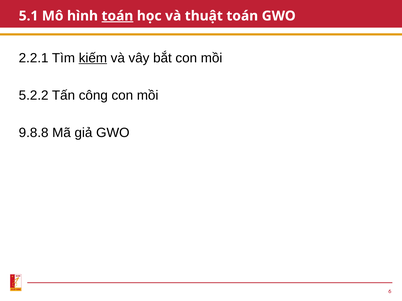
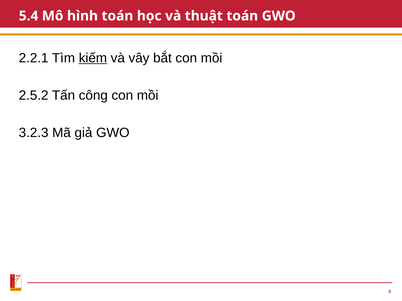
5.1: 5.1 -> 5.4 (29, 16)
toán underline: present -> none (117, 16)
5.2.2: 5.2.2 -> 2.5.2 (34, 96)
9.8.8: 9.8.8 -> 3.2.3 (34, 133)
